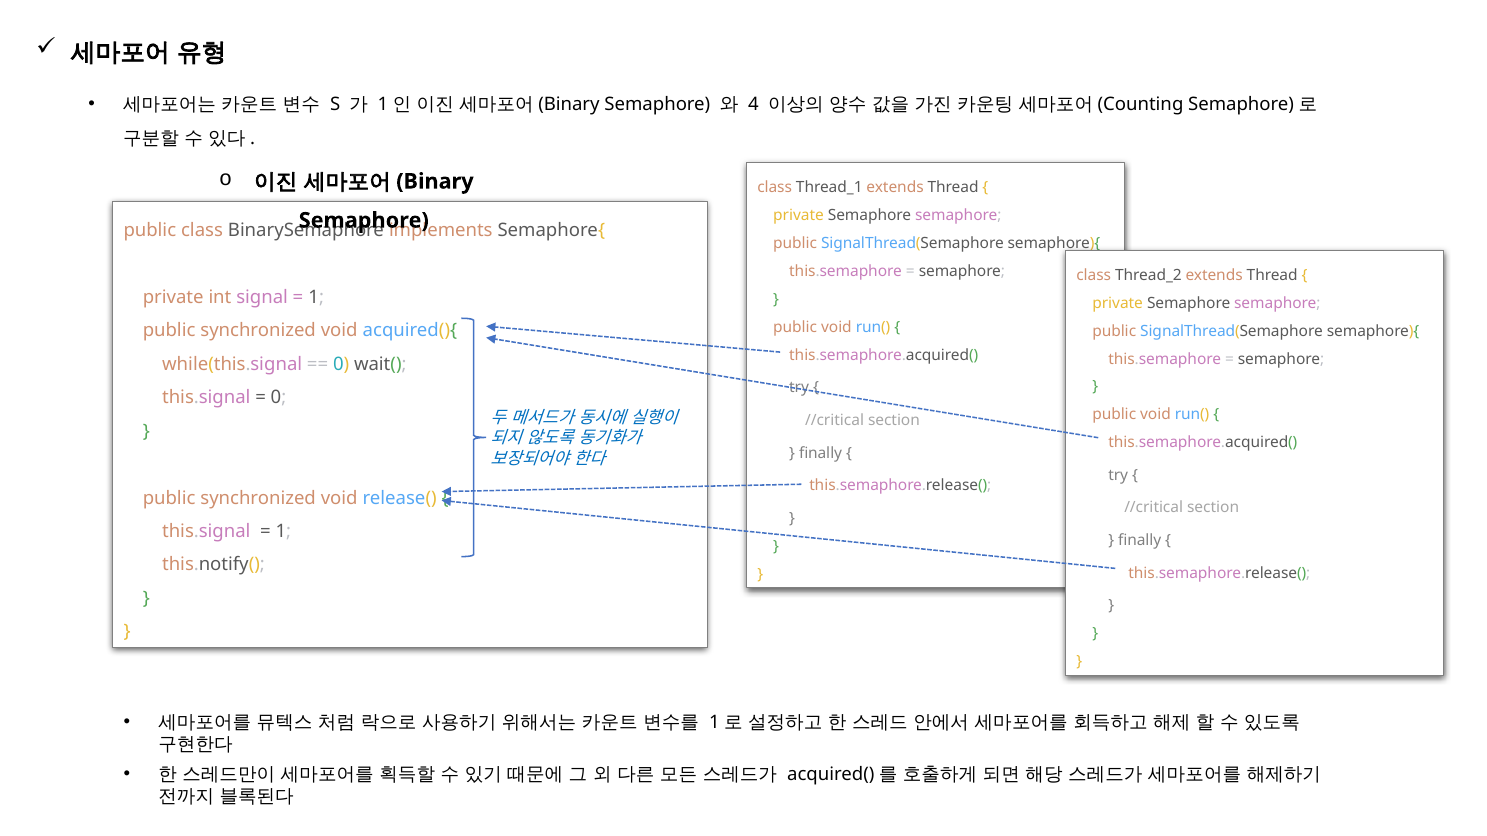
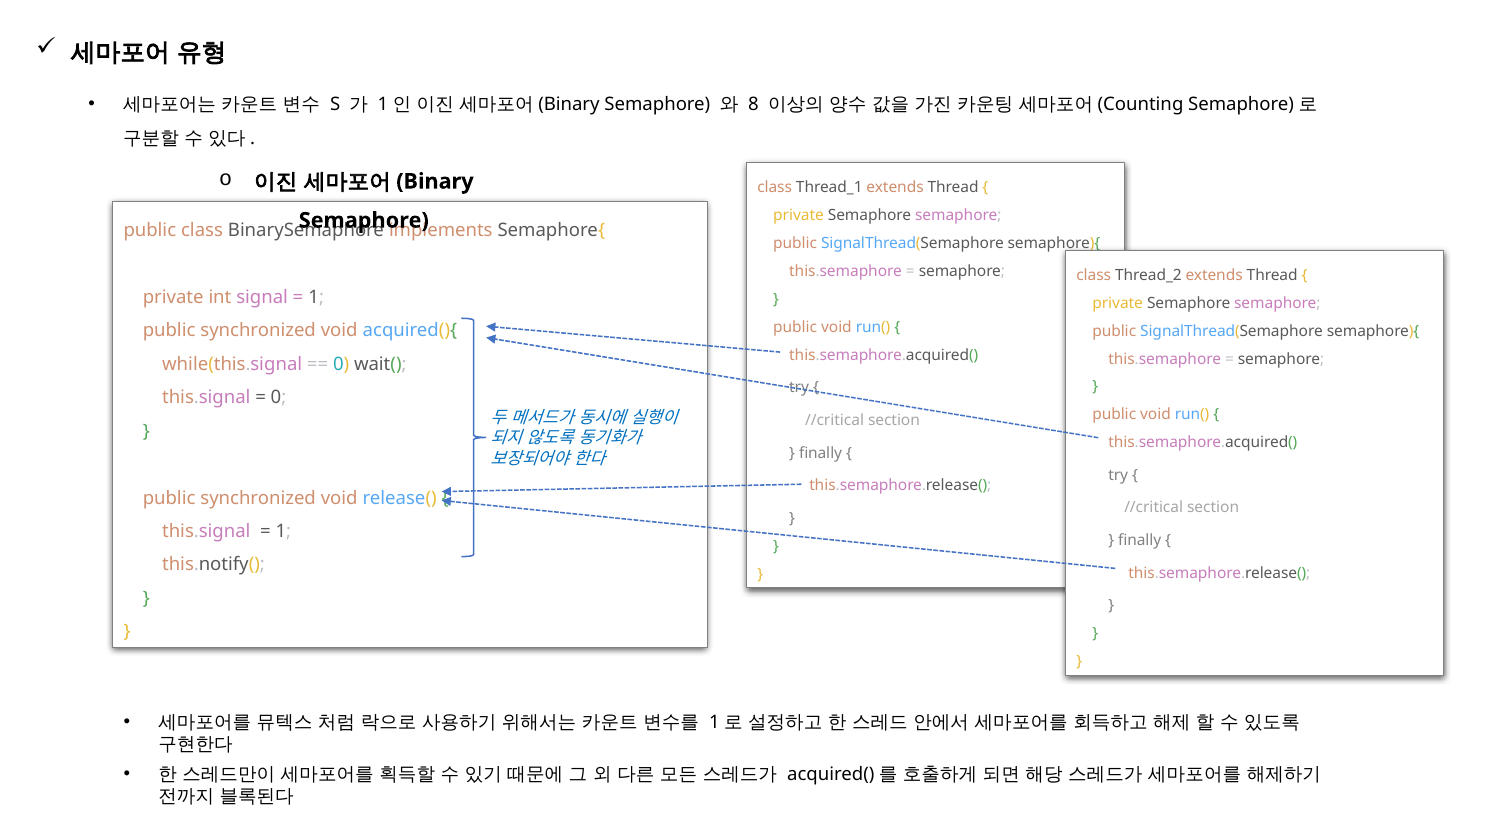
4: 4 -> 8 (754, 105)
